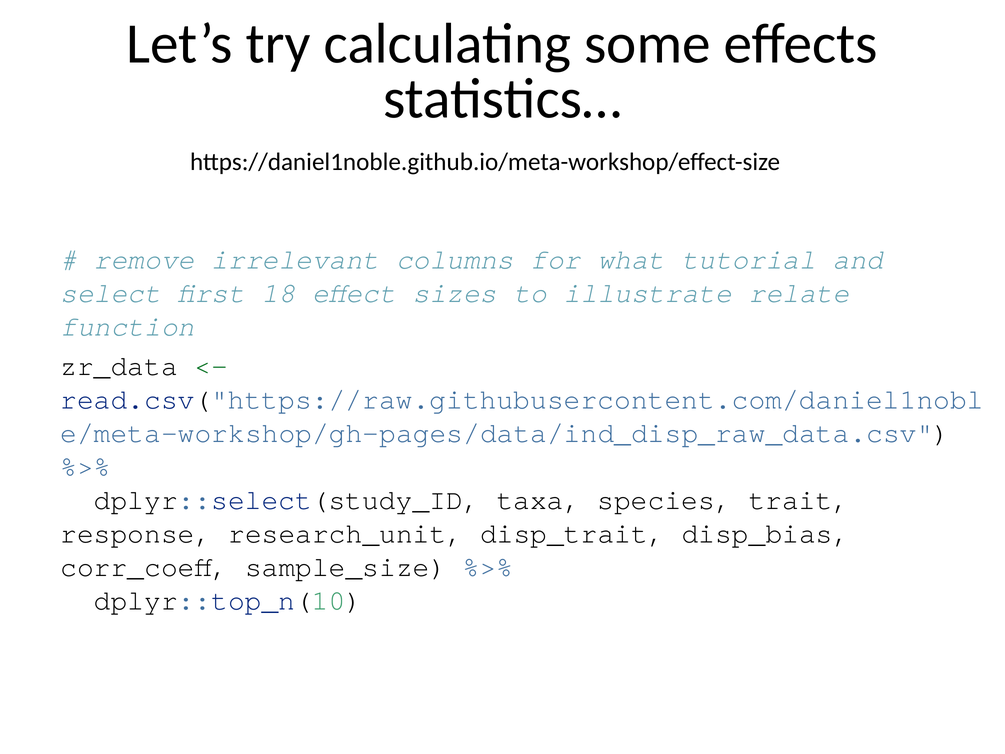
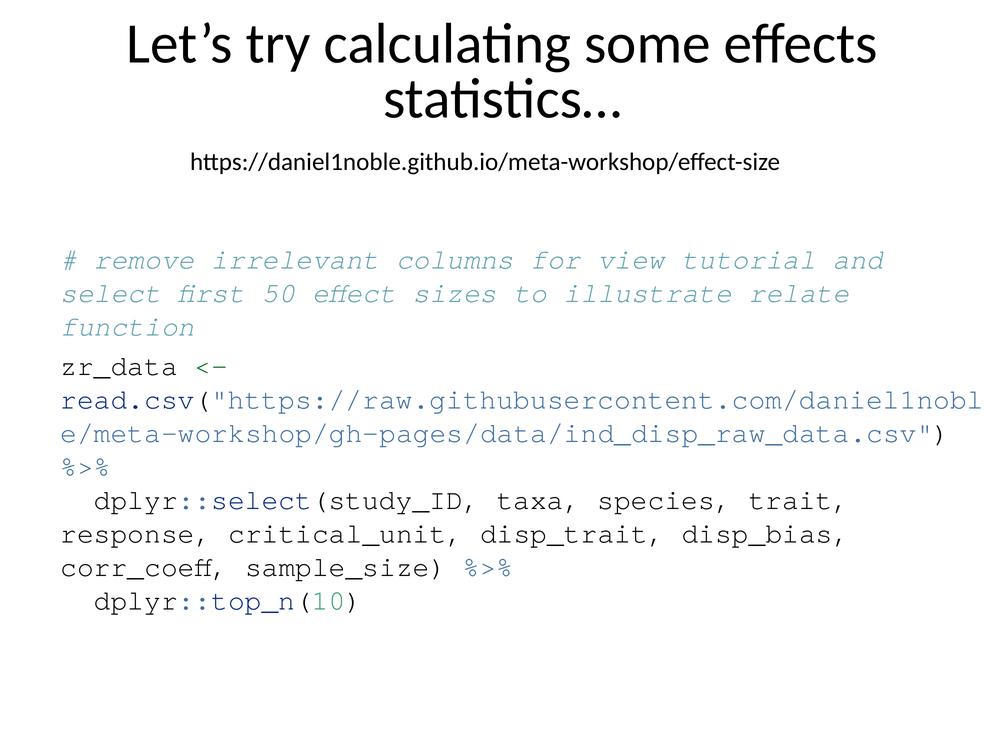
what: what -> view (631, 259)
18: 18 -> 50 (279, 293)
research_unit: research_unit -> critical_unit (346, 533)
